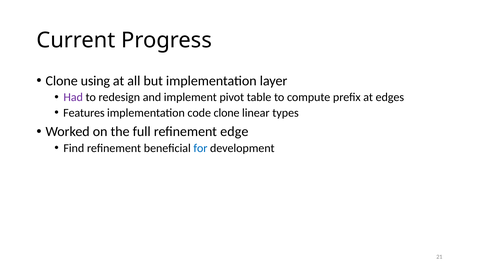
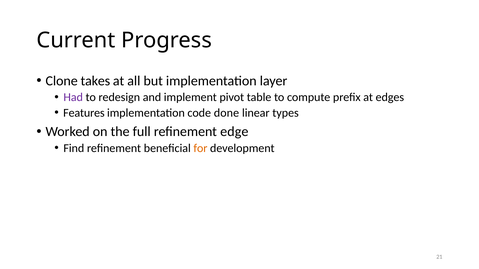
using: using -> takes (95, 81)
code clone: clone -> done (226, 113)
for colour: blue -> orange (200, 148)
